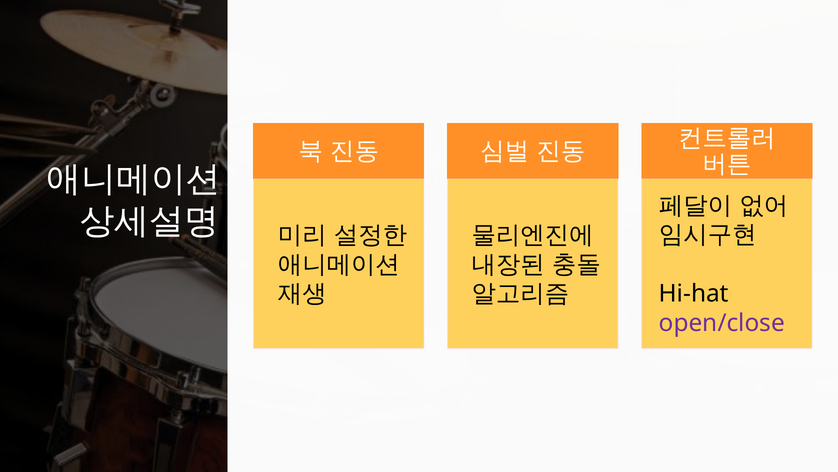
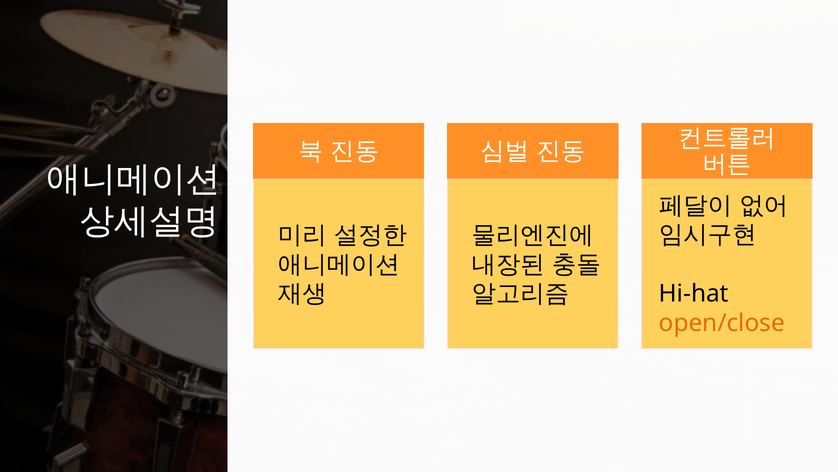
open/close colour: purple -> orange (722, 323)
